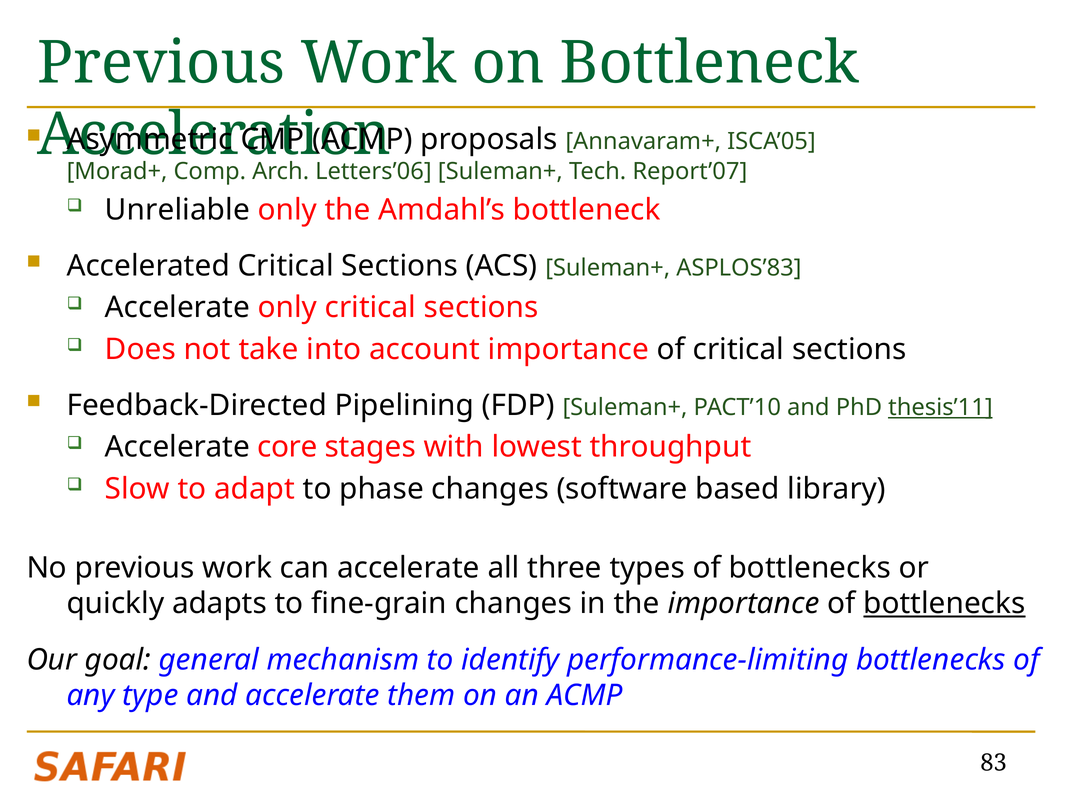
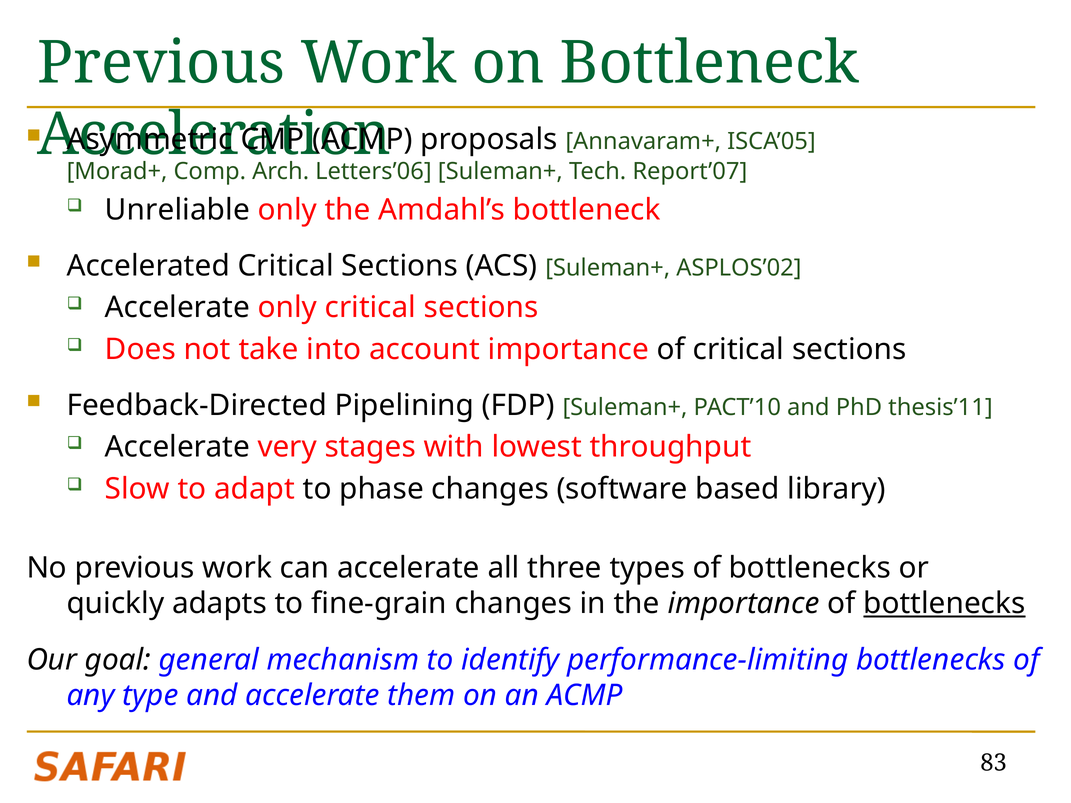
ASPLOS’83: ASPLOS’83 -> ASPLOS’02 (739, 268)
thesis’11 underline: present -> none (940, 408)
core: core -> very (287, 447)
